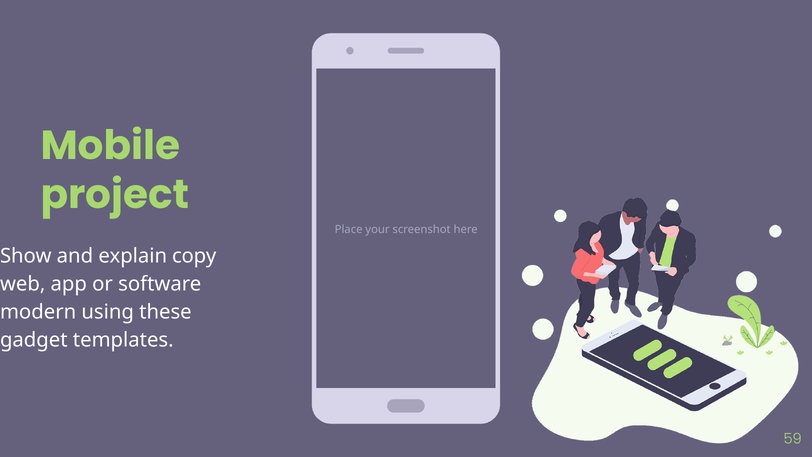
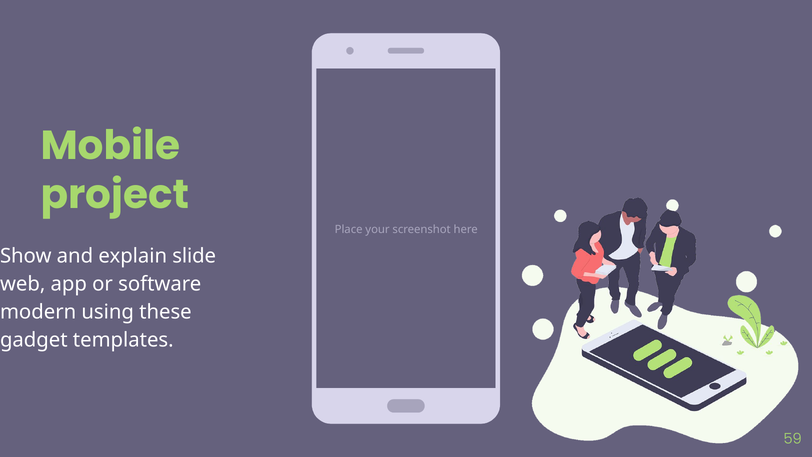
copy: copy -> slide (194, 256)
